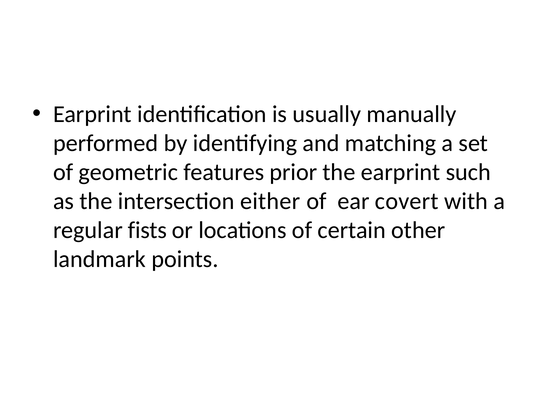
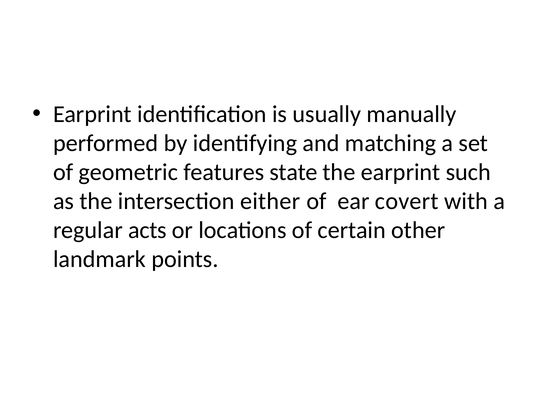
prior: prior -> state (293, 172)
fists: fists -> acts (147, 230)
